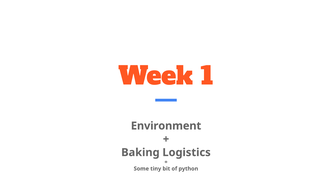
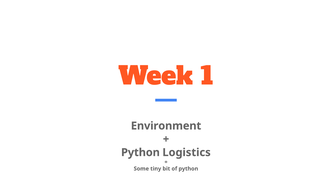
Baking: Baking -> Python (140, 152)
